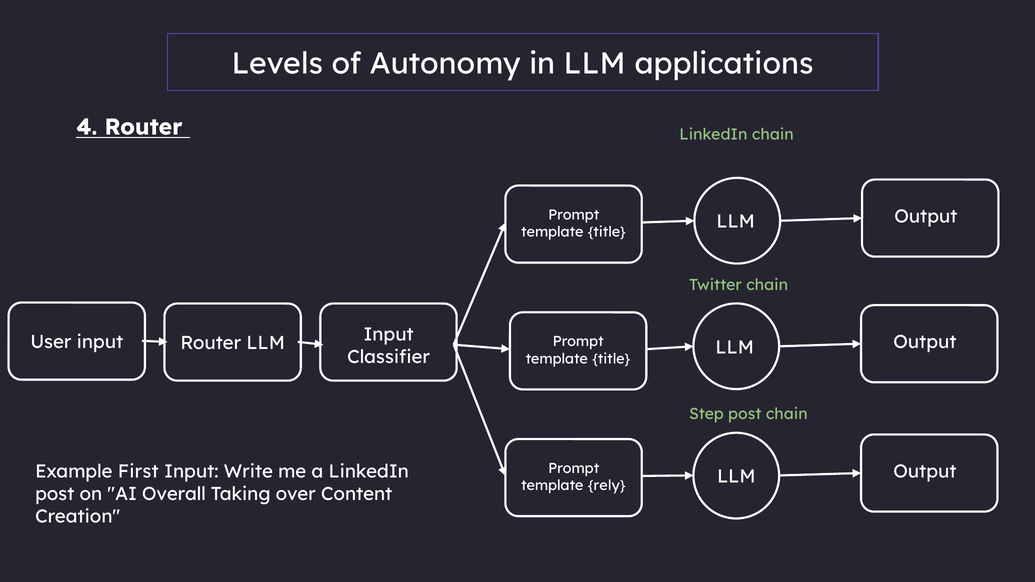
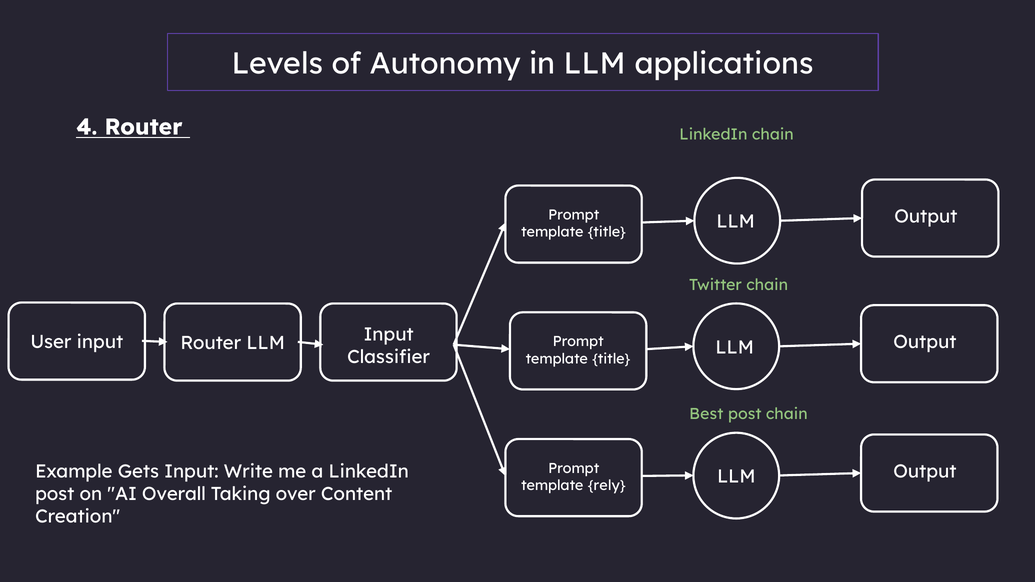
Step: Step -> Best (706, 414)
First: First -> Gets (138, 472)
